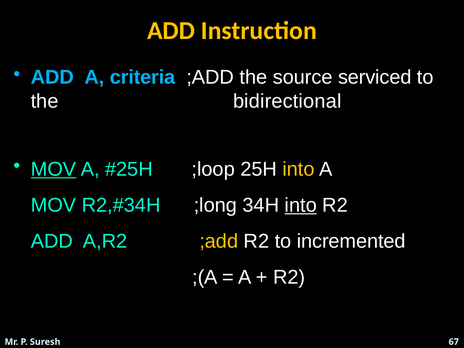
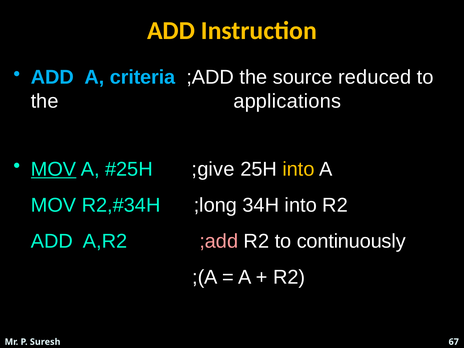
serviced: serviced -> reduced (375, 77)
bidirectional: bidirectional -> applications (287, 101)
;loop: ;loop -> ;give (213, 169)
into underline: present -> none (301, 205)
;add colour: yellow -> pink (219, 241)
incremented: incremented -> continuously (351, 241)
